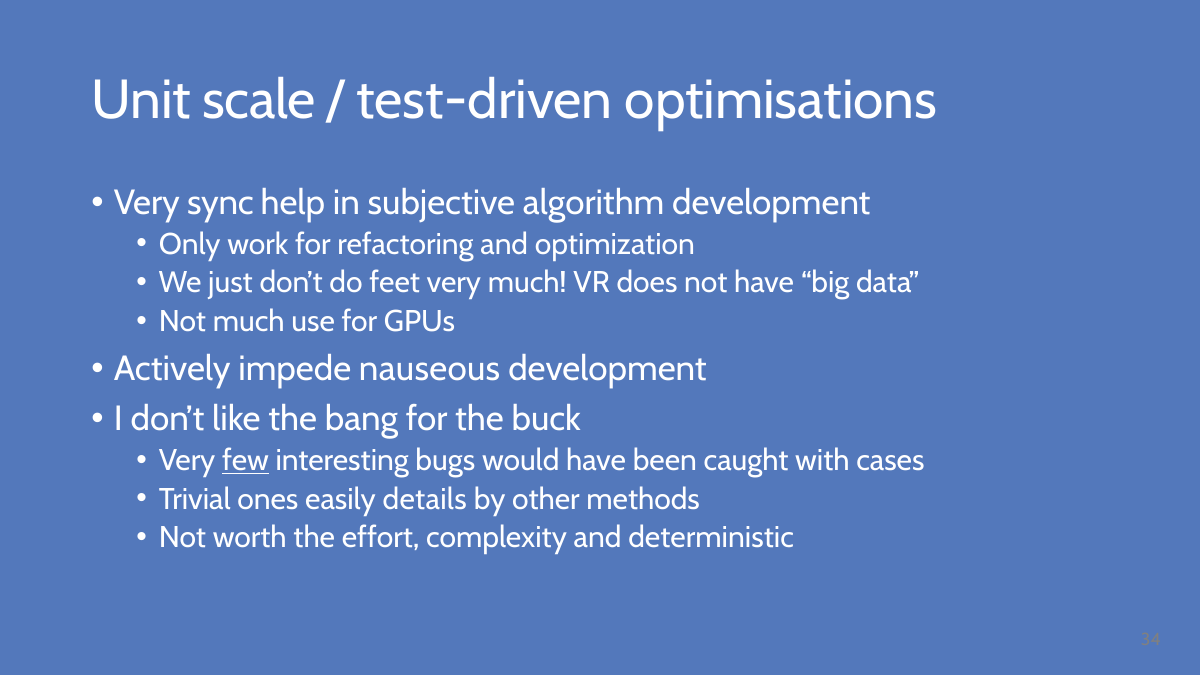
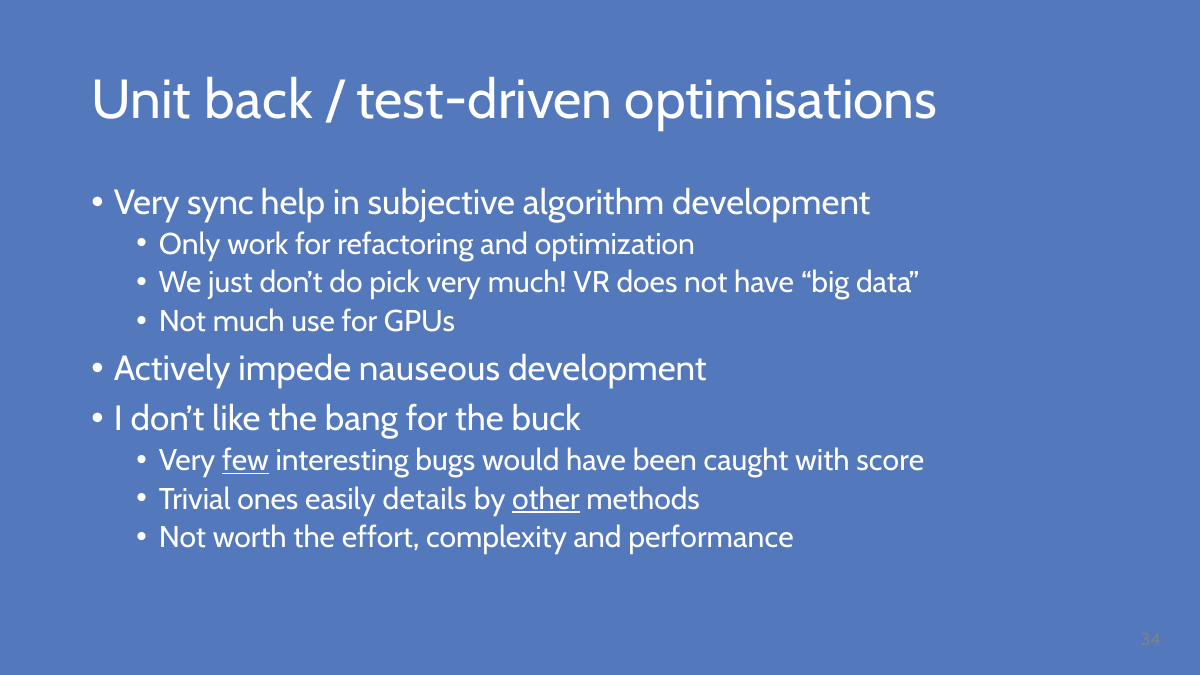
scale: scale -> back (259, 101)
feet: feet -> pick (395, 283)
cases: cases -> score (890, 461)
other underline: none -> present (546, 499)
deterministic: deterministic -> performance (711, 538)
